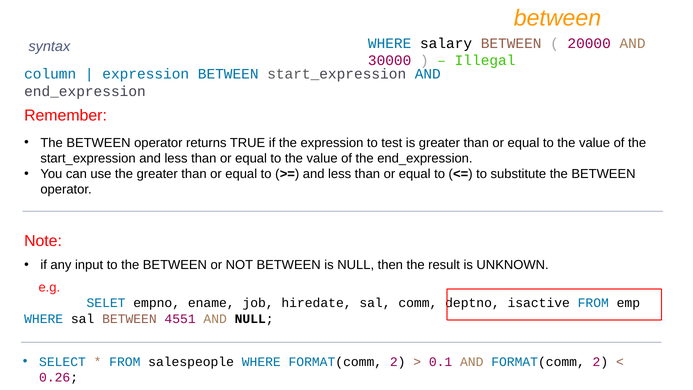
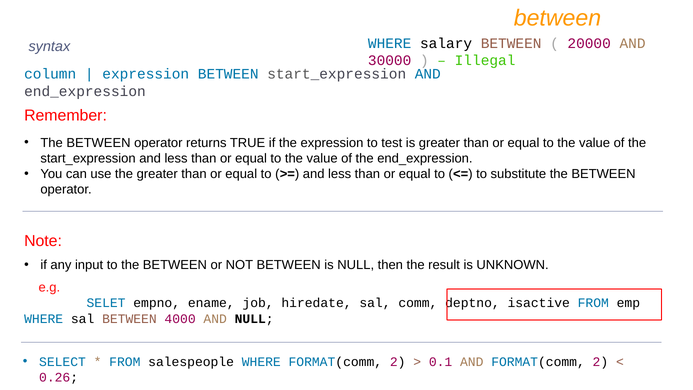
4551: 4551 -> 4000 (180, 319)
